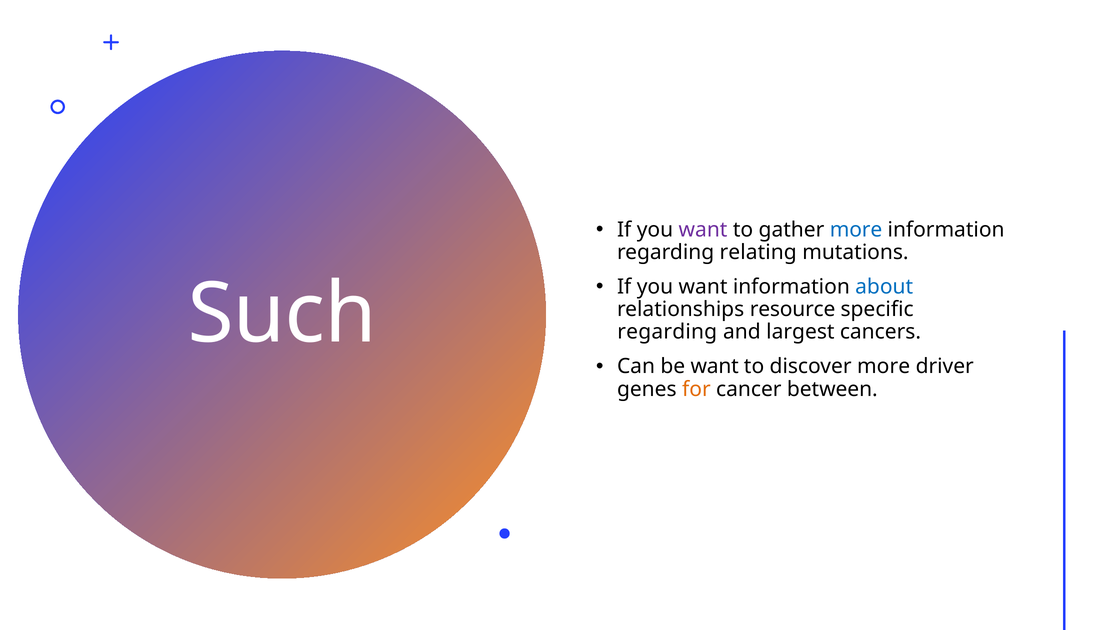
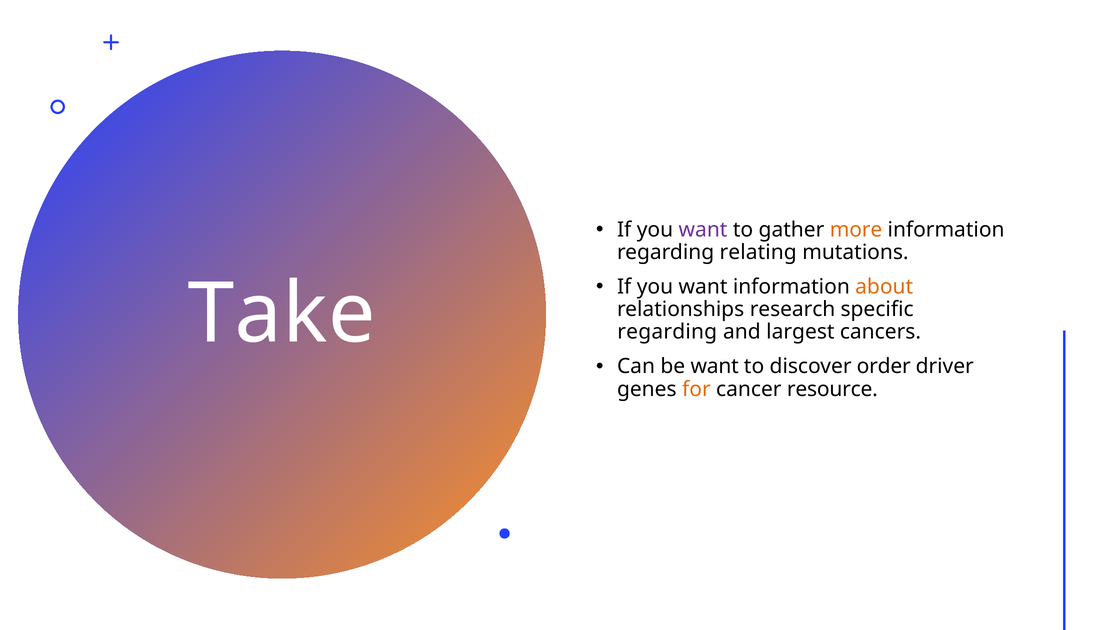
more colour: blue -> orange (856, 230)
about colour: blue -> orange (884, 287)
Such: Such -> Take (282, 314)
resource: resource -> research (793, 309)
discover more: more -> order (884, 366)
between: between -> resource (832, 389)
